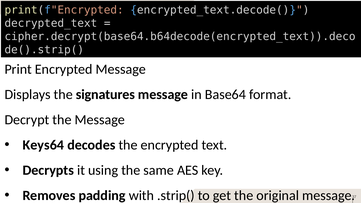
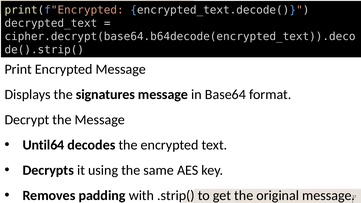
Keys64: Keys64 -> Until64 (43, 145)
